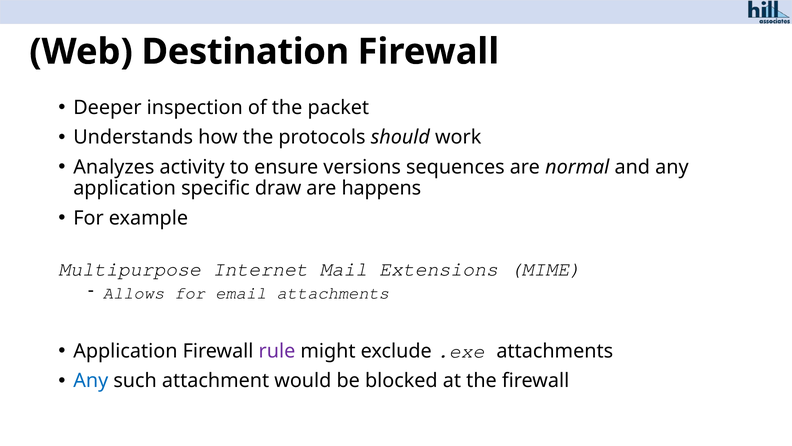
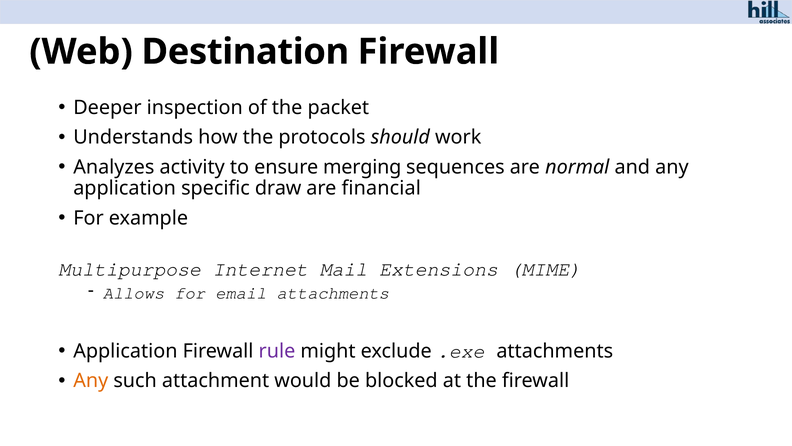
versions: versions -> merging (362, 167)
happens: happens -> financial (381, 188)
Any colour: blue -> orange (91, 380)
